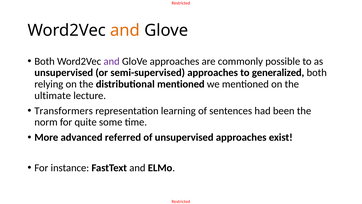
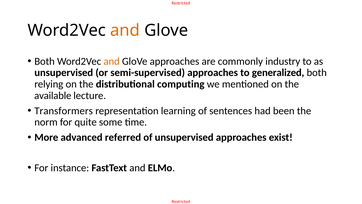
and colour: purple -> orange (112, 61)
possible: possible -> industry (283, 61)
distributional mentioned: mentioned -> computing (181, 84)
ultimate: ultimate -> available (53, 95)
